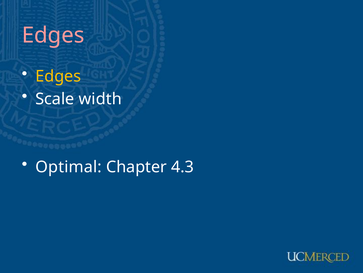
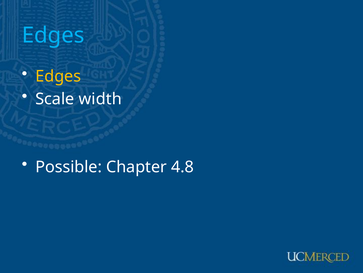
Edges colour: pink -> light blue (53, 35)
Optimal: Optimal -> Possible (69, 167)
4.3: 4.3 -> 4.8 (182, 167)
